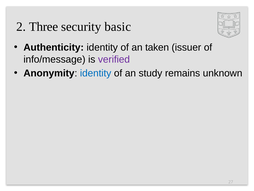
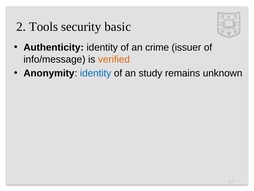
Three: Three -> Tools (44, 27)
taken: taken -> crime (157, 47)
verified colour: purple -> orange (114, 59)
